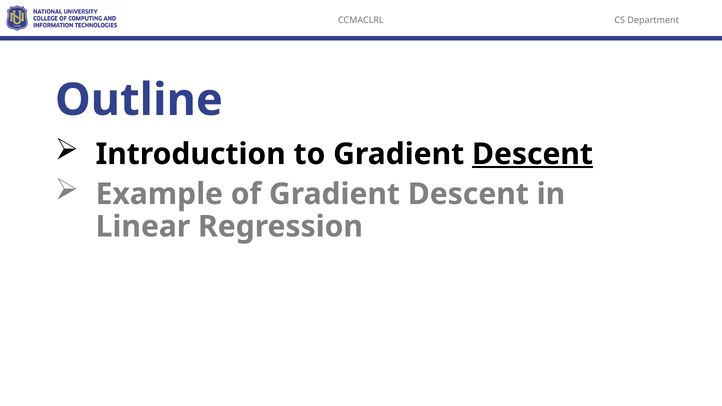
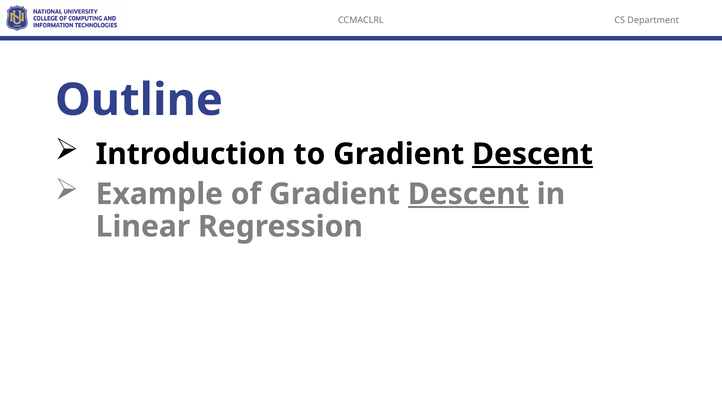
Descent underline: none -> present (468, 194)
